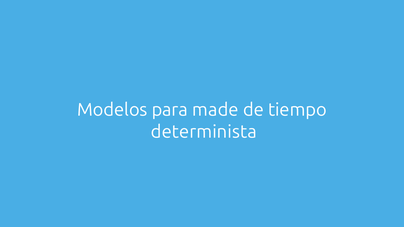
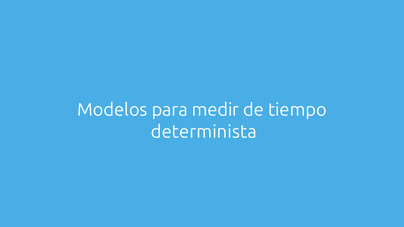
made: made -> medir (216, 110)
